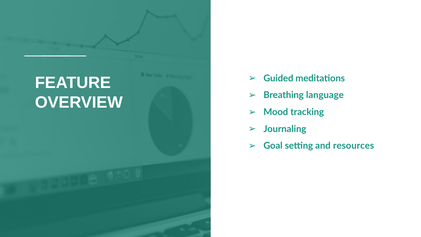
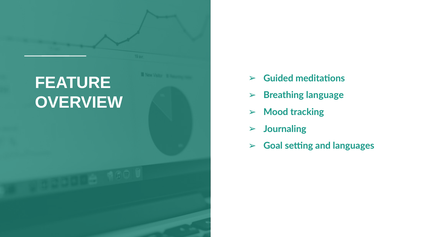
resources: resources -> languages (354, 146)
